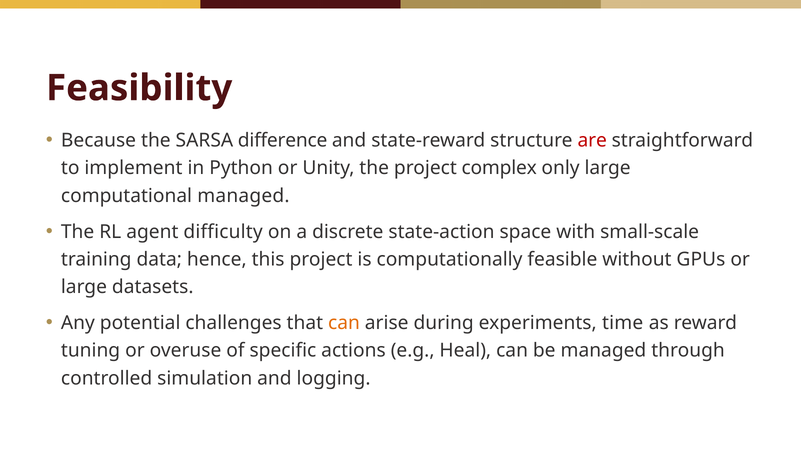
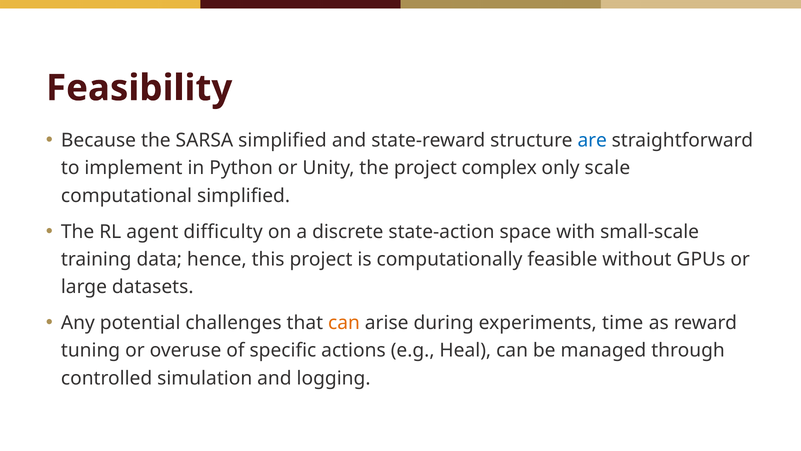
SARSA difference: difference -> simplified (282, 140)
are colour: red -> blue (592, 140)
only large: large -> scale (607, 168)
computational managed: managed -> simplified (244, 196)
